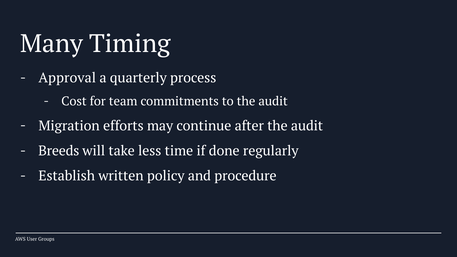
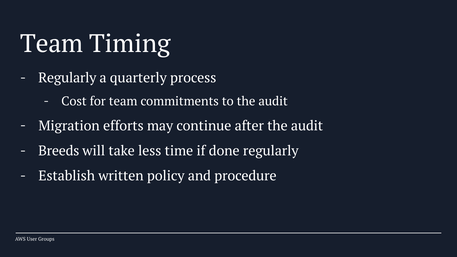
Many: Many -> Team (52, 44)
Approval: Approval -> Regularly (67, 78)
